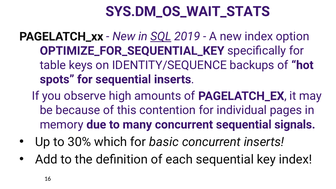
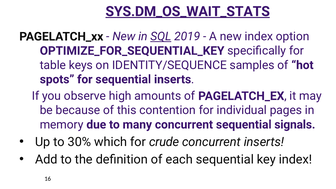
SYS.DM_OS_WAIT_STATS underline: none -> present (188, 11)
backups: backups -> samples (252, 65)
basic: basic -> crude (164, 142)
